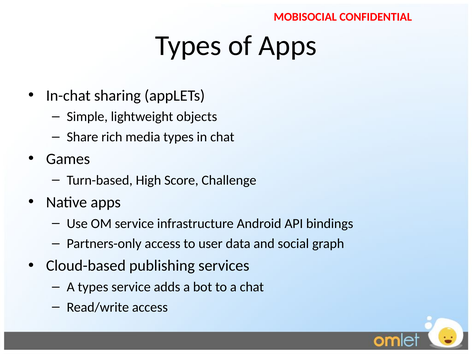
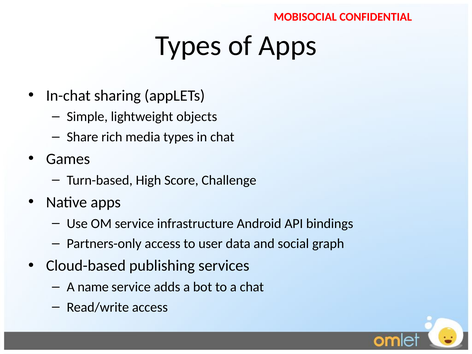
A types: types -> name (93, 287)
